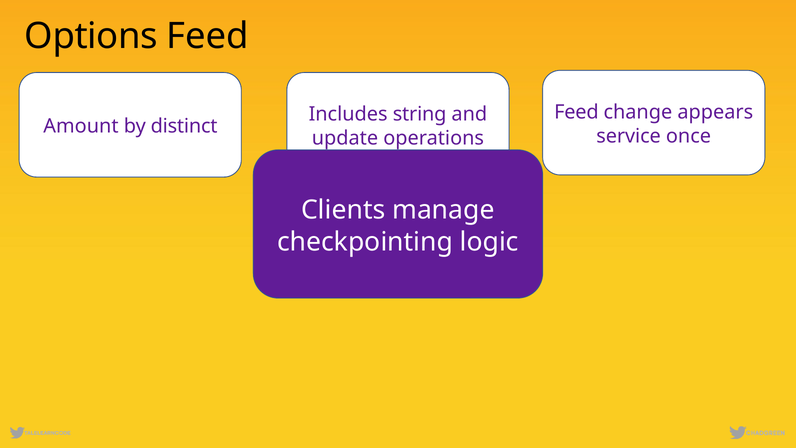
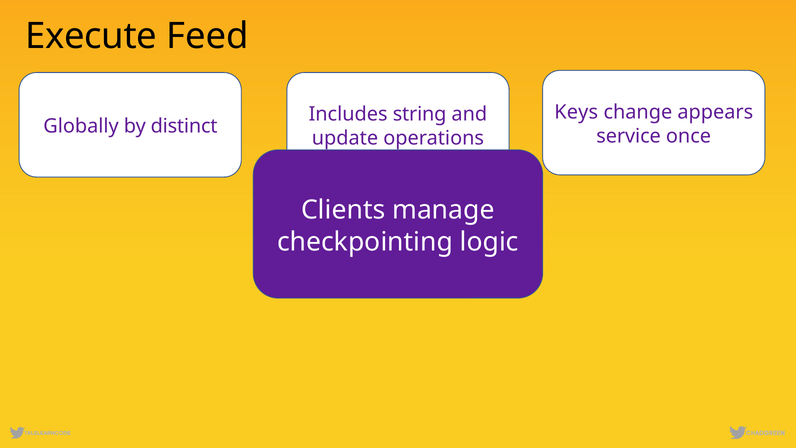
Options: Options -> Execute (91, 36)
Feed: Feed -> Keys (576, 112)
Amount: Amount -> Globally (81, 126)
